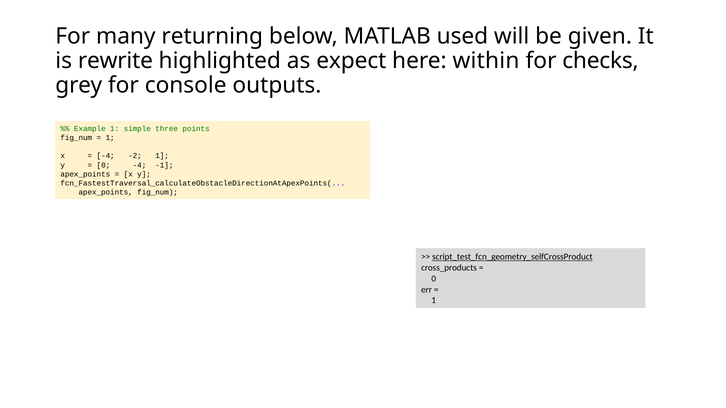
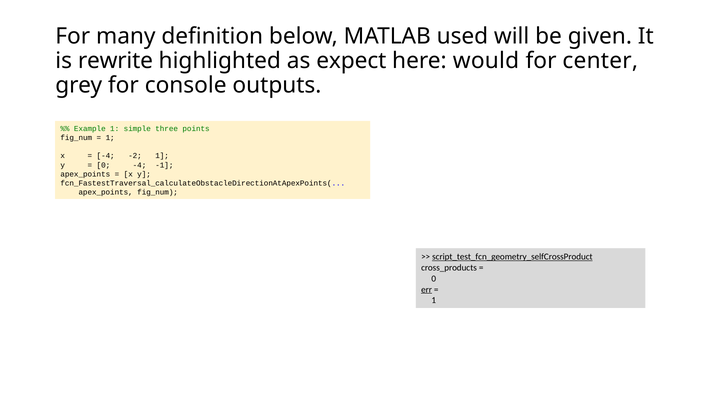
returning: returning -> definition (212, 37)
within: within -> would (486, 61)
checks: checks -> center (600, 61)
err underline: none -> present (427, 290)
